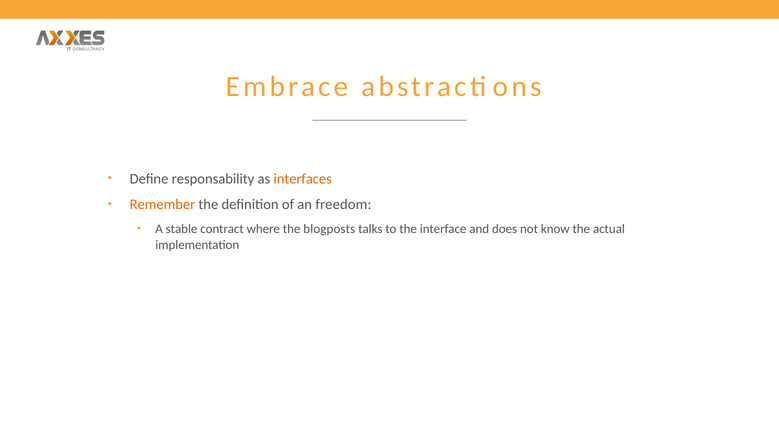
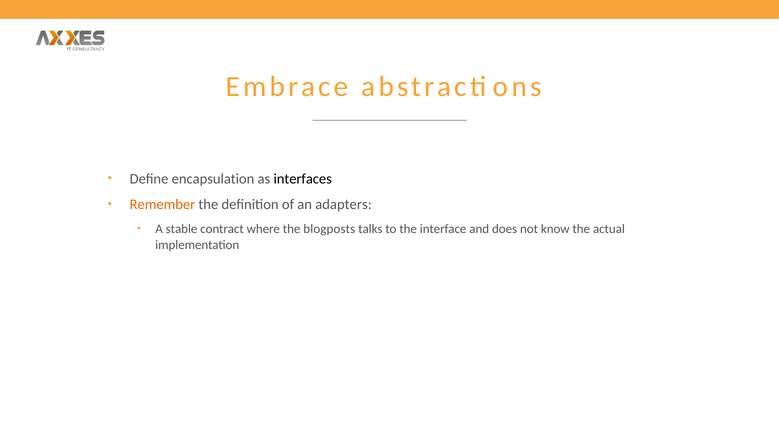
responsability: responsability -> encapsulation (213, 179)
interfaces colour: orange -> black (303, 179)
freedom: freedom -> adapters (343, 205)
